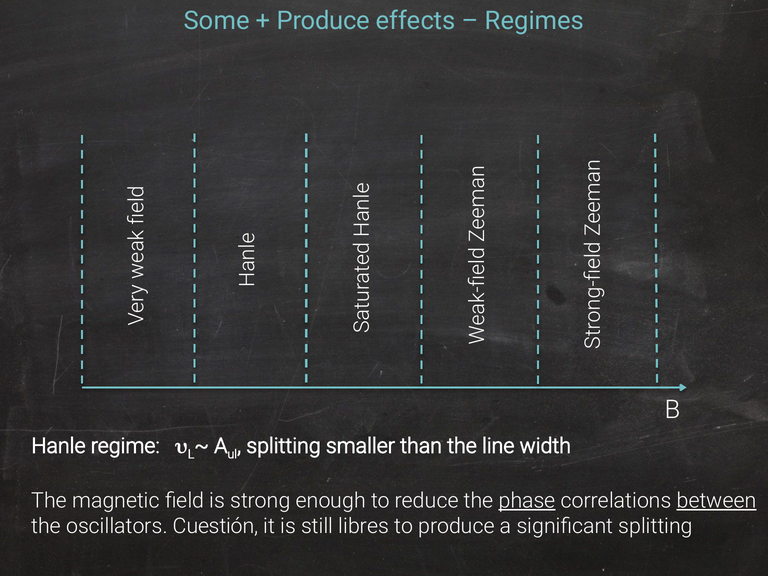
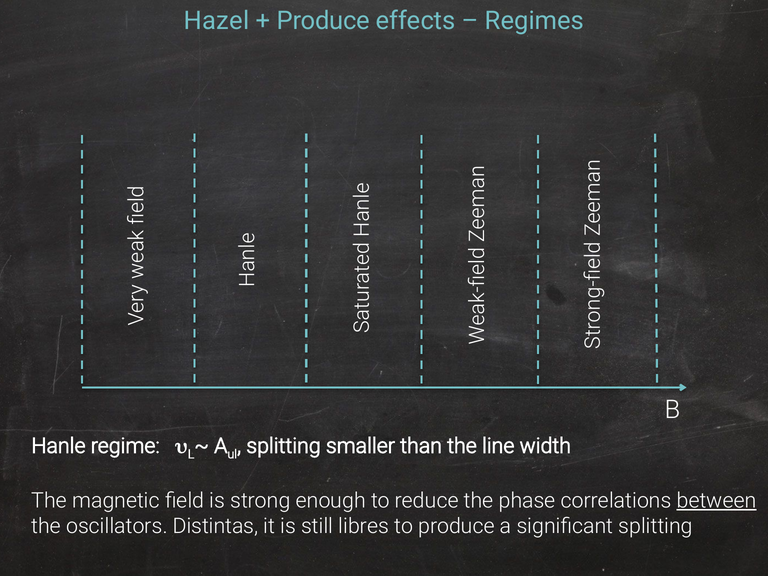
Some: Some -> Hazel (216, 21)
phase underline: present -> none (527, 501)
Cuestión: Cuestión -> Distintas (216, 526)
